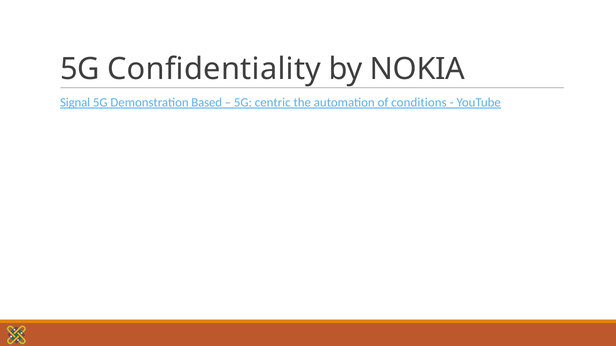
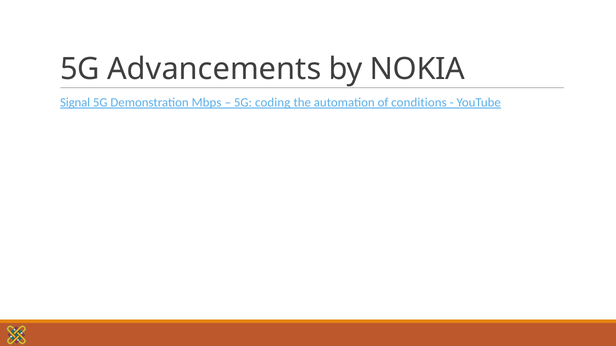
Confidentiality: Confidentiality -> Advancements (214, 69)
Based: Based -> Mbps (207, 103)
centric: centric -> coding (273, 103)
